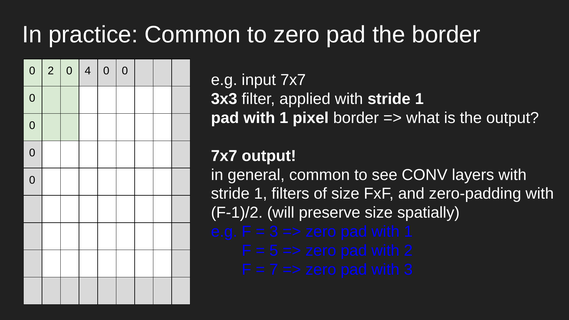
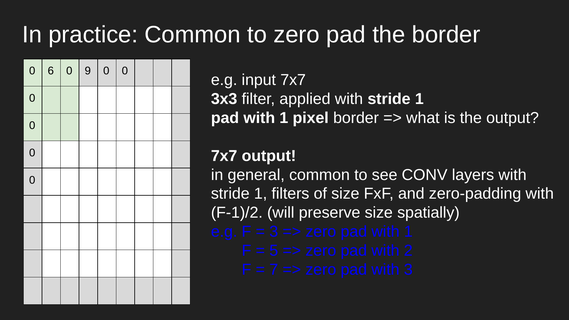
0 2: 2 -> 6 (51, 71)
4: 4 -> 9 (88, 71)
